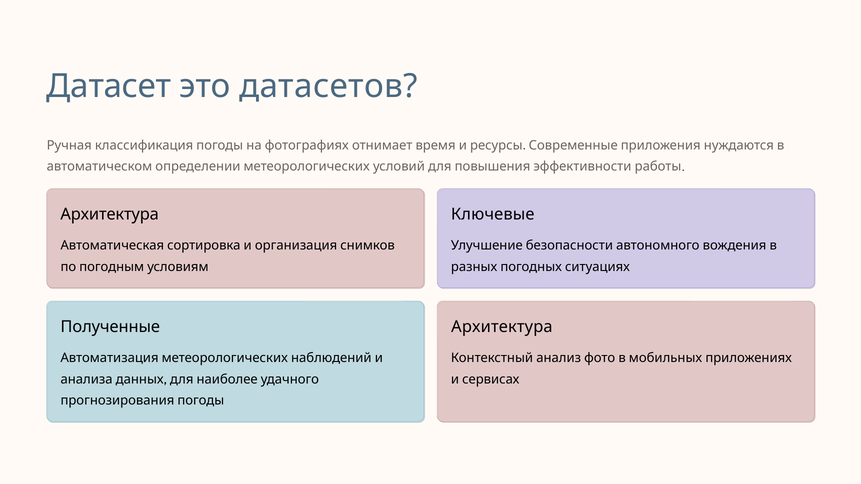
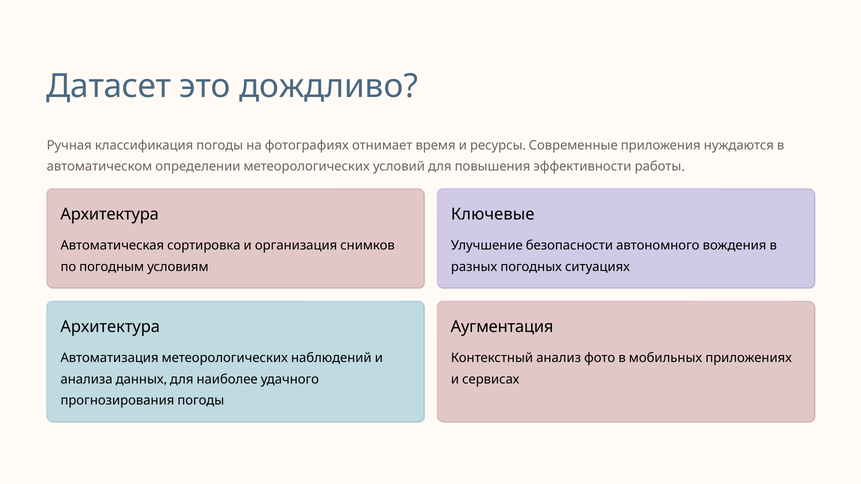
датасетов: датасетов -> дождливо (329, 86)
Полученные: Полученные -> Архитектура (110, 327)
Архитектура: Архитектура -> Аугментация (502, 327)
